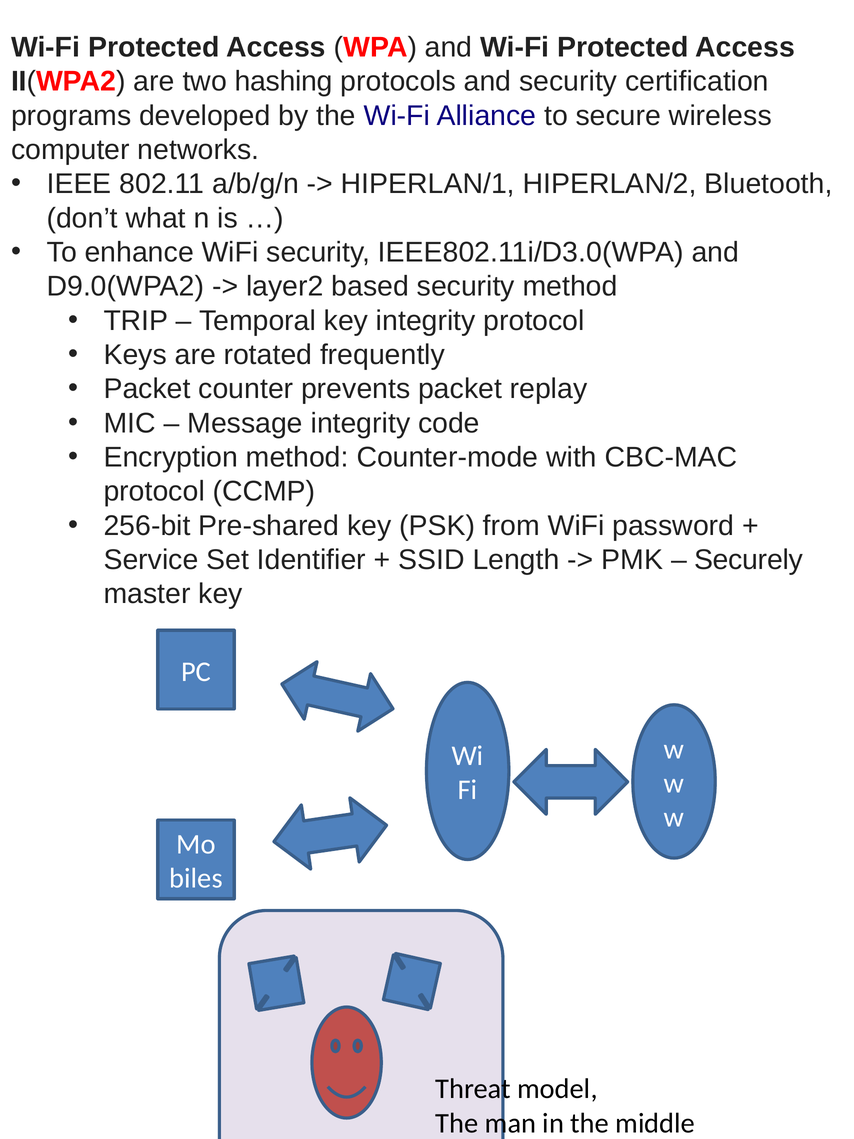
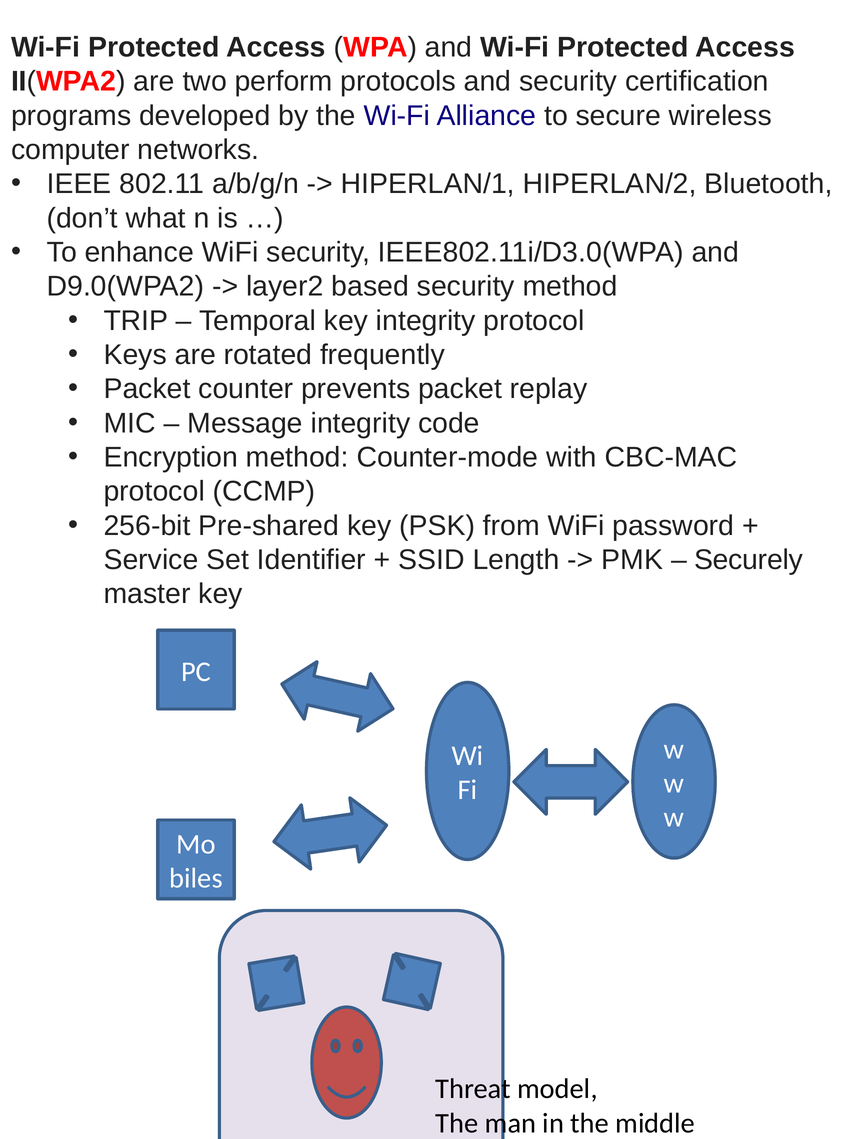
hashing: hashing -> perform (284, 81)
